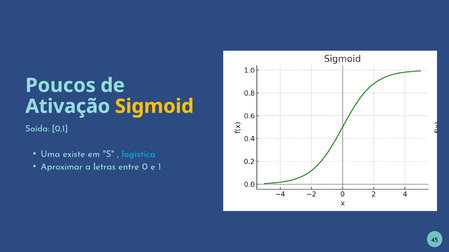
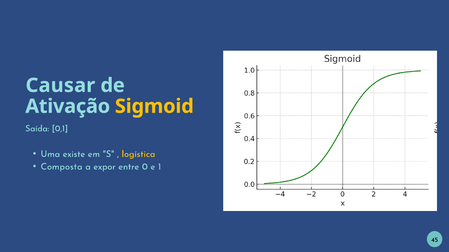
Poucos: Poucos -> Causar (60, 86)
logística colour: light blue -> yellow (139, 154)
Aproximar: Aproximar -> Composta (62, 167)
letras: letras -> expor (105, 167)
